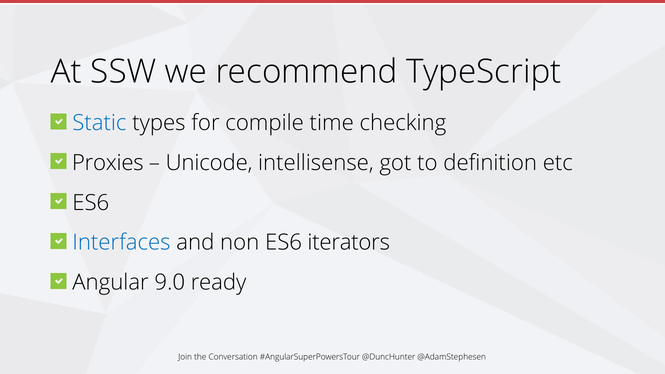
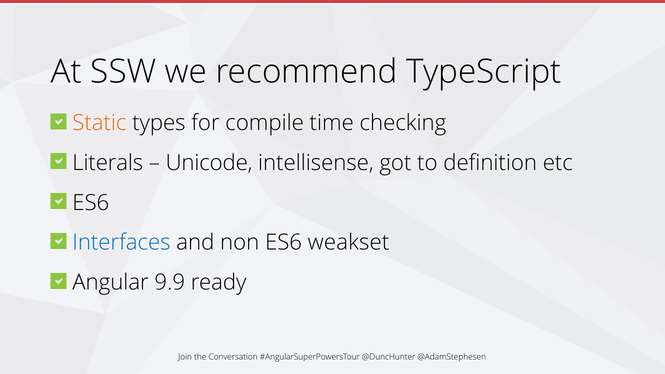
Static colour: blue -> orange (99, 123)
Proxies: Proxies -> Literals (108, 163)
iterators: iterators -> weakset (349, 243)
9.0: 9.0 -> 9.9 (170, 283)
